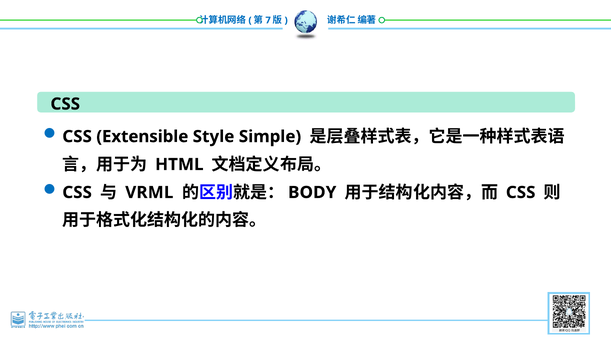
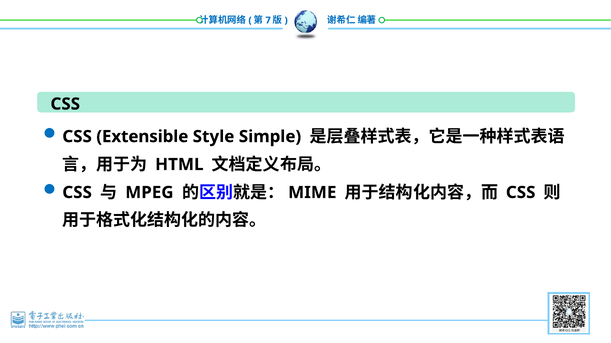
VRML: VRML -> MPEG (149, 193)
BODY: BODY -> MIME (312, 193)
